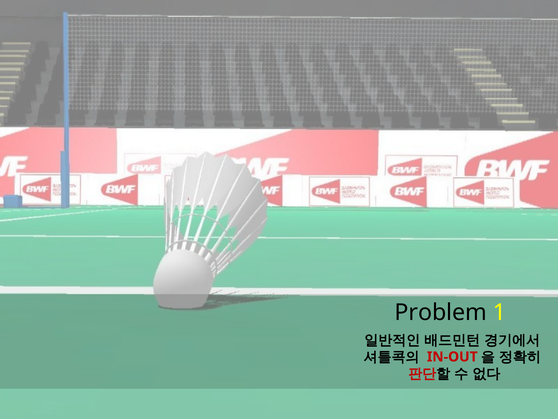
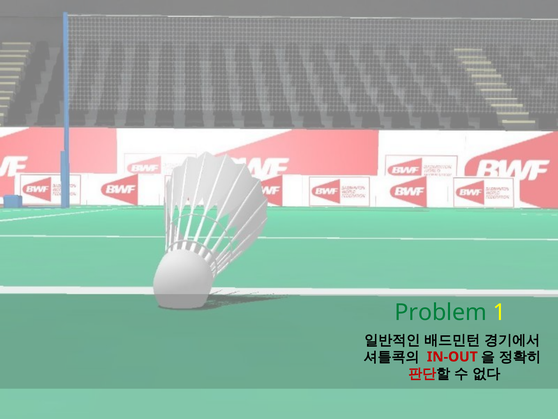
Problem colour: black -> green (441, 312)
